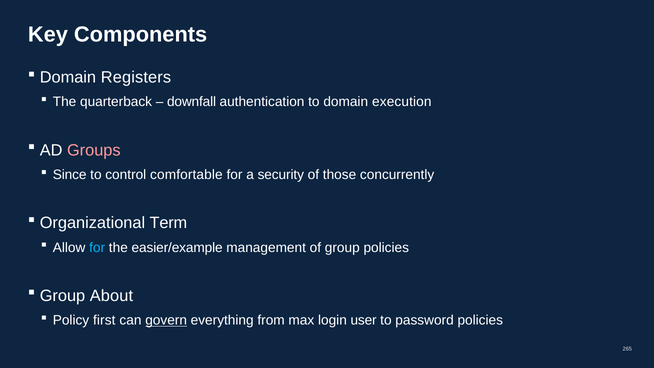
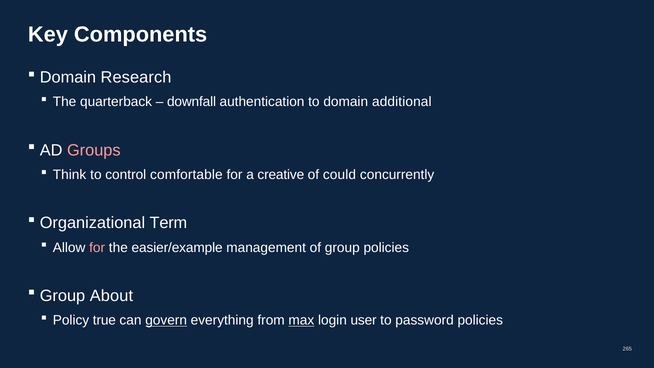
Registers: Registers -> Research (136, 77)
execution: execution -> additional (402, 102)
Since: Since -> Think (70, 175)
security: security -> creative (281, 175)
those: those -> could (339, 175)
for colour: light blue -> pink (97, 247)
first: first -> true (104, 320)
max underline: none -> present (301, 320)
